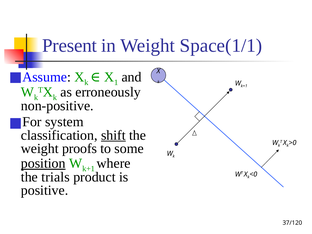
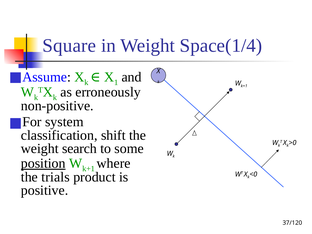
Present: Present -> Square (69, 46)
Space(1/1: Space(1/1 -> Space(1/4 (221, 46)
shift underline: present -> none (113, 135)
proofs: proofs -> search (80, 149)
